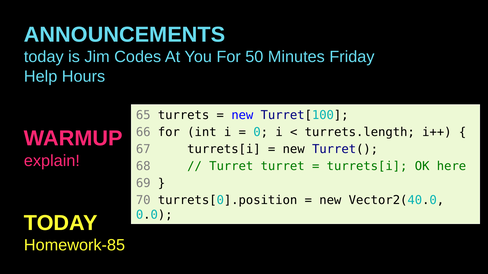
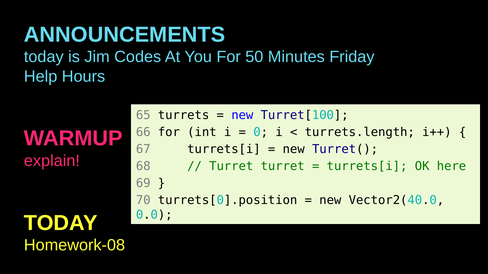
Homework-85: Homework-85 -> Homework-08 (74, 246)
